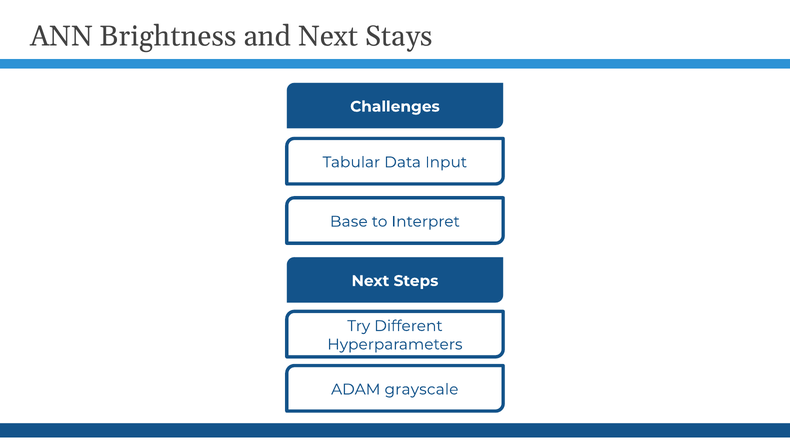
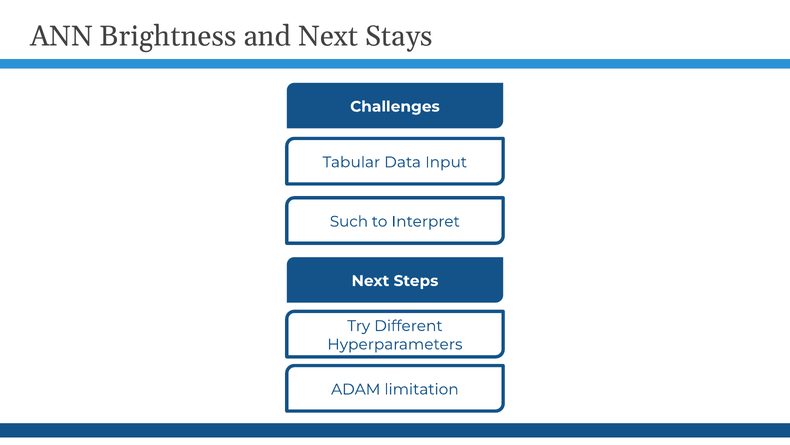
Base: Base -> Such (349, 221)
grayscale: grayscale -> limitation (422, 389)
